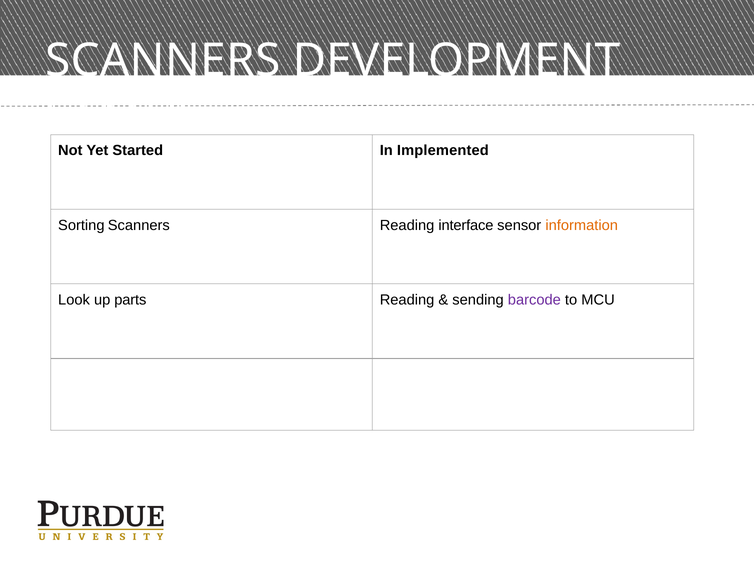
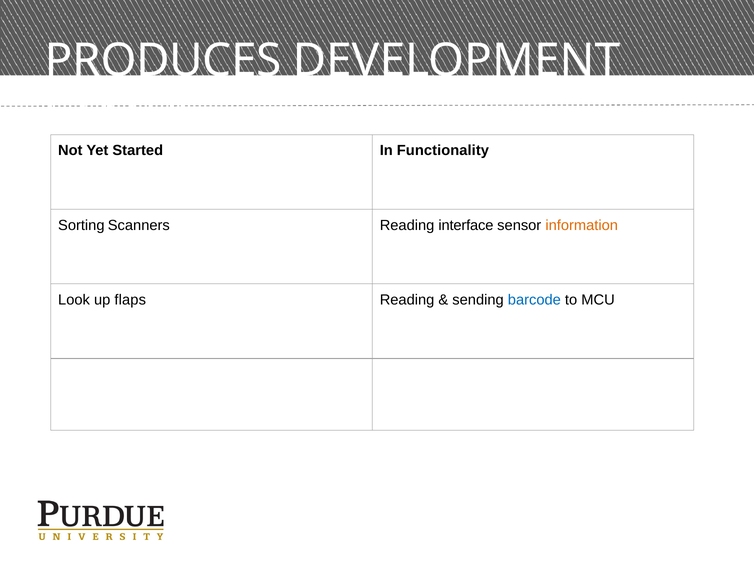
SCANNERS: SCANNERS -> PRODUCES (163, 61)
Implemented: Implemented -> Functionality (443, 151)
parts: parts -> flaps (130, 300)
barcode colour: purple -> blue (534, 300)
